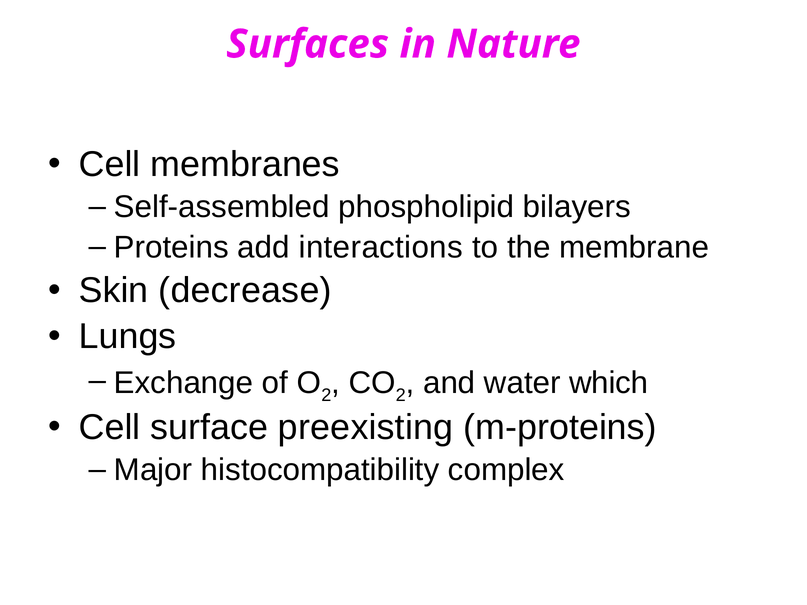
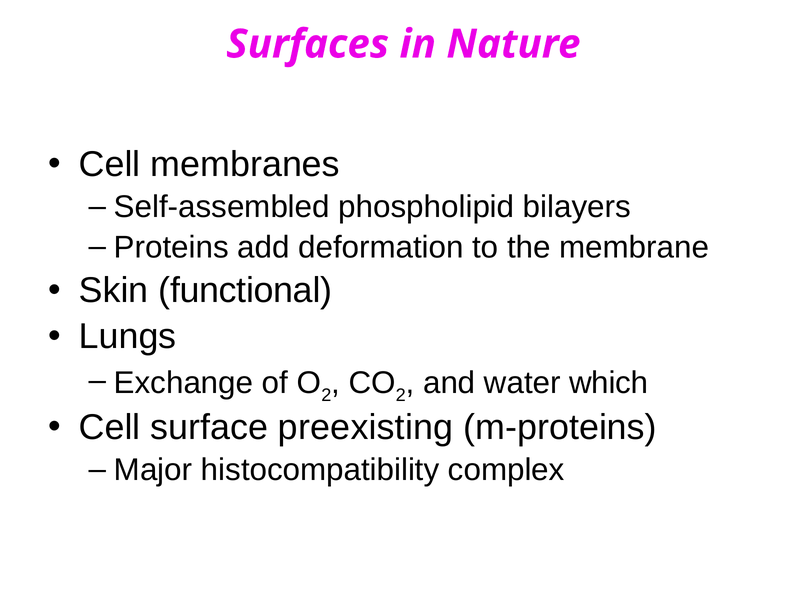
interactions: interactions -> deformation (381, 247)
decrease: decrease -> functional (245, 291)
